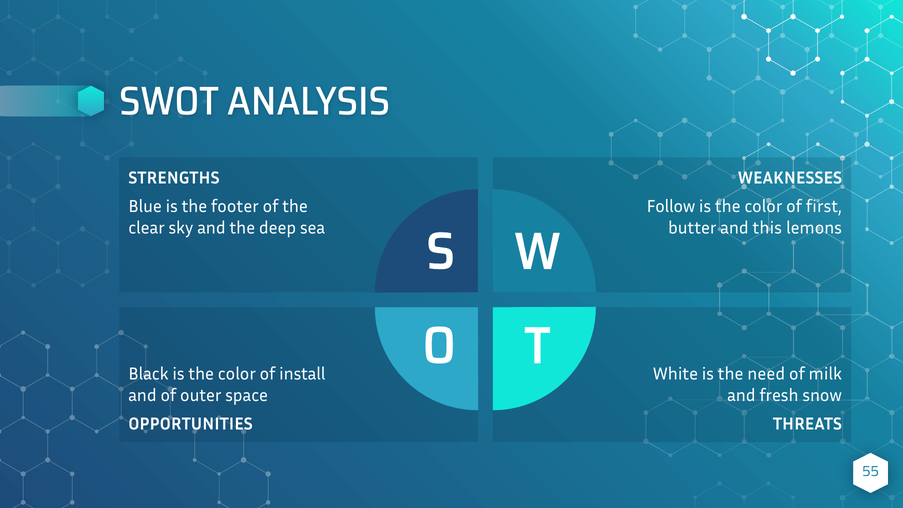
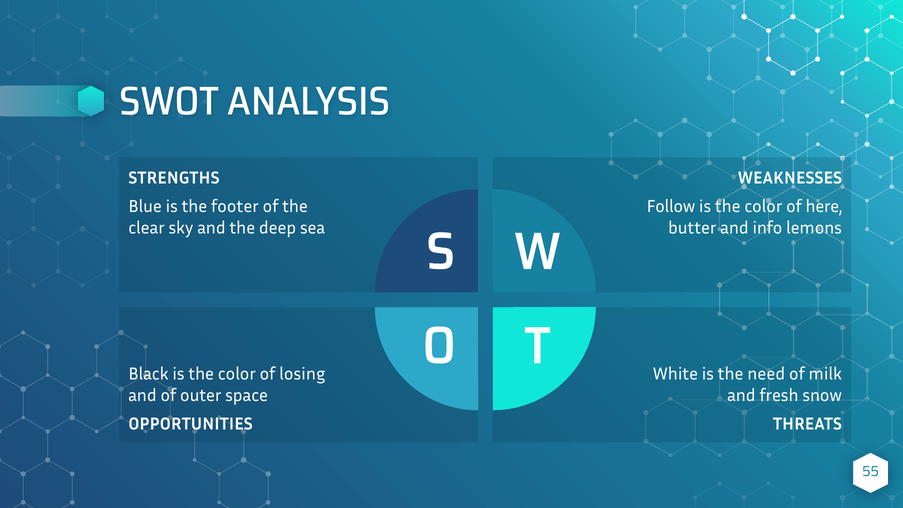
first: first -> here (824, 207)
this: this -> info (767, 228)
install: install -> losing (302, 374)
